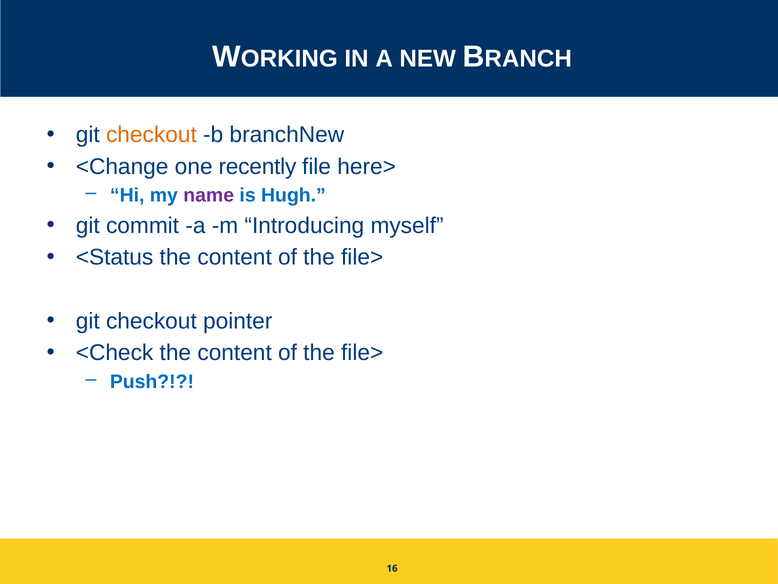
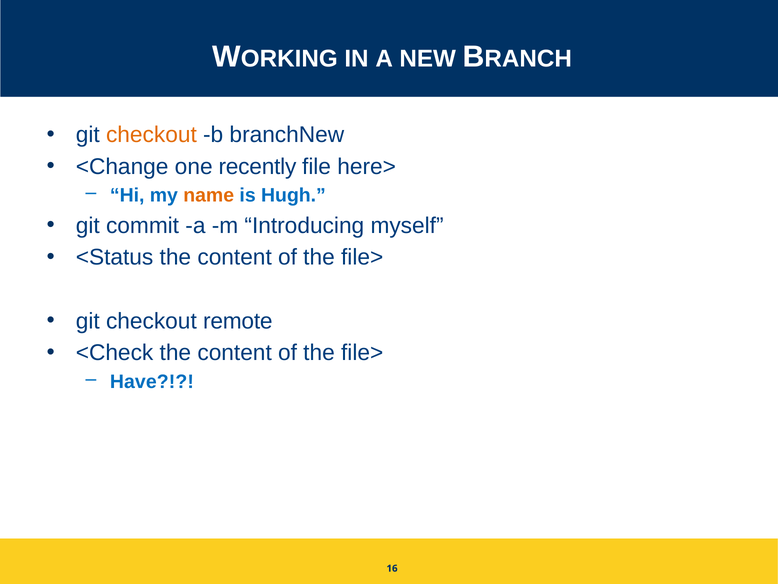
name colour: purple -> orange (209, 195)
pointer: pointer -> remote (238, 321)
Push: Push -> Have (152, 381)
